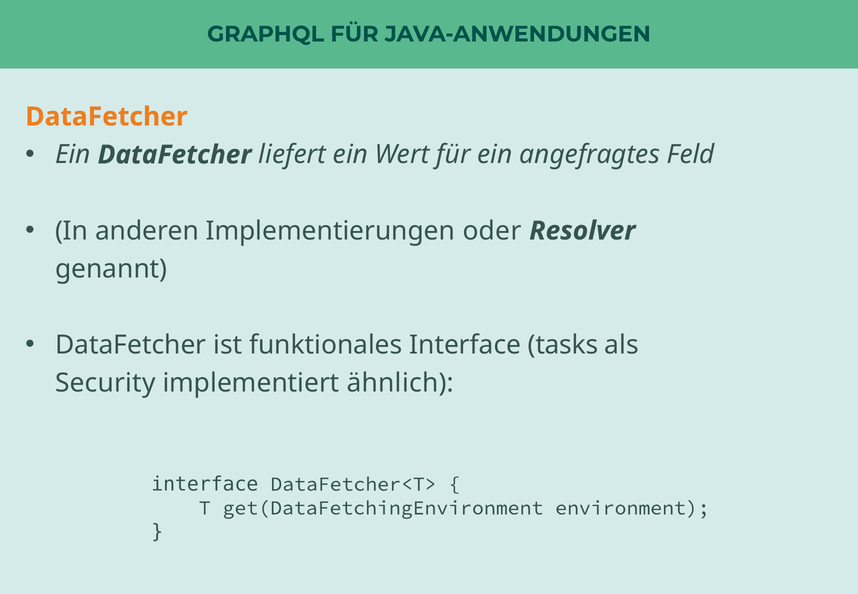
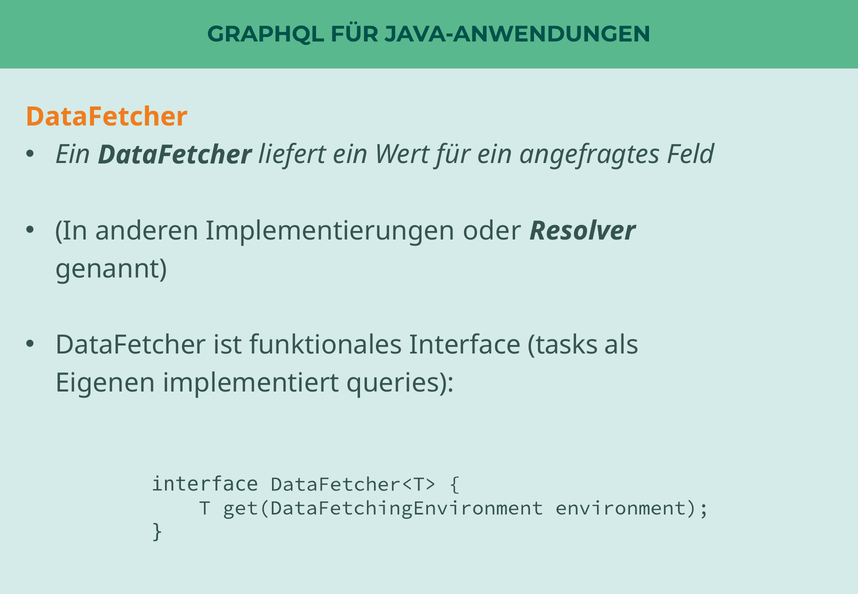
Security: Security -> Eigenen (105, 383)
ähnlich: ähnlich -> queries (400, 383)
